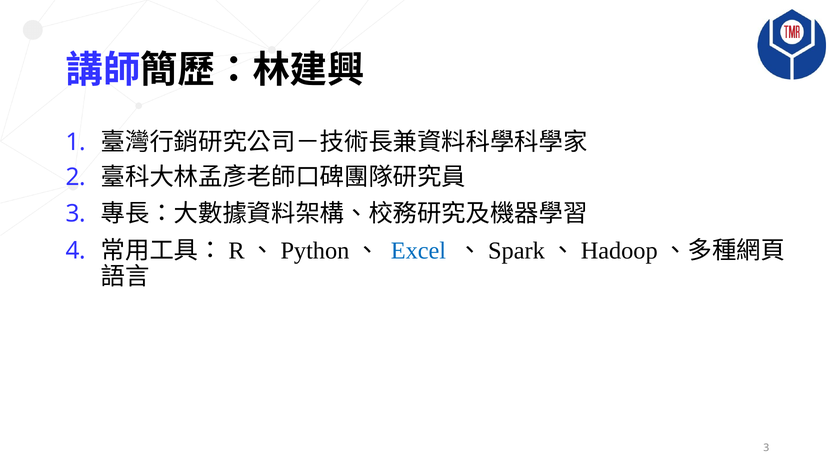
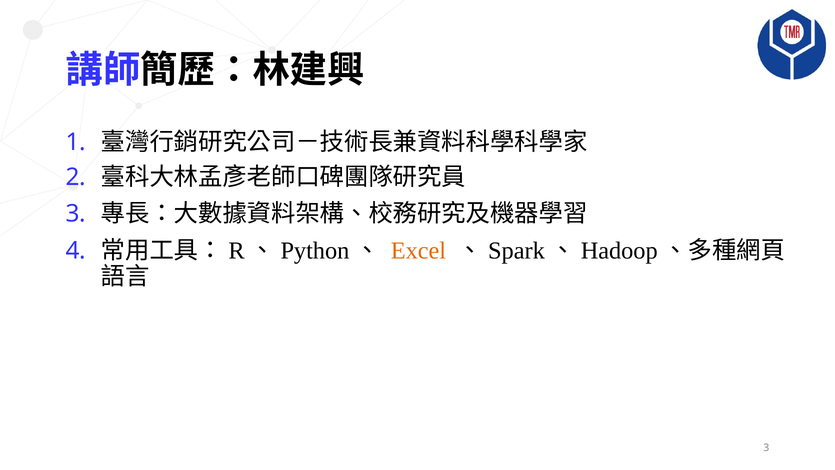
Excel colour: blue -> orange (418, 250)
